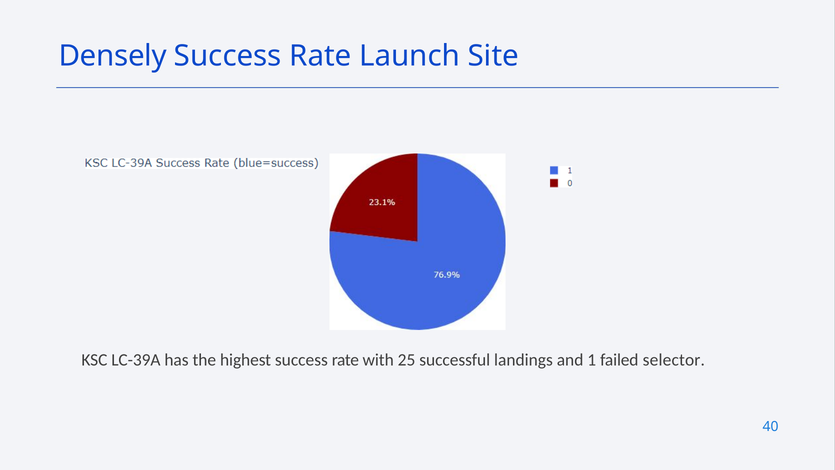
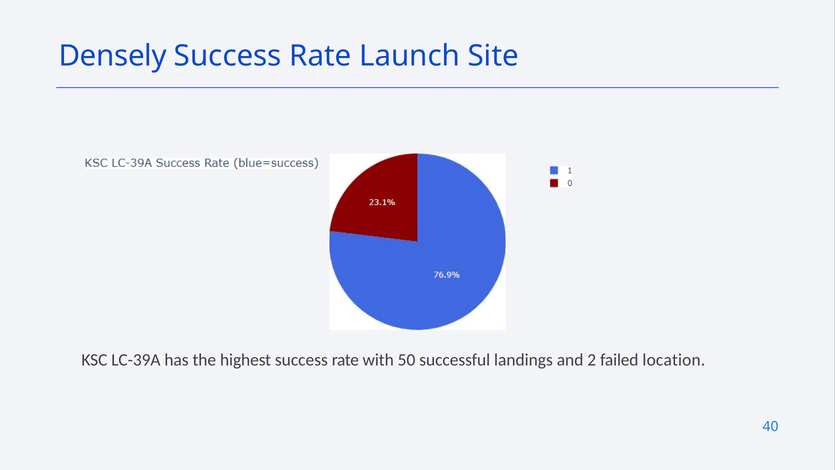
25: 25 -> 50 (407, 360)
1: 1 -> 2 (592, 360)
selector: selector -> location (674, 360)
